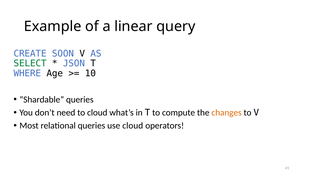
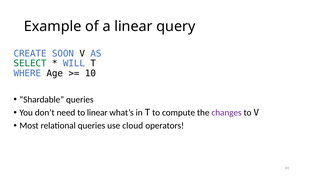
JSON: JSON -> WILL (74, 63)
to cloud: cloud -> linear (97, 113)
changes colour: orange -> purple (227, 113)
